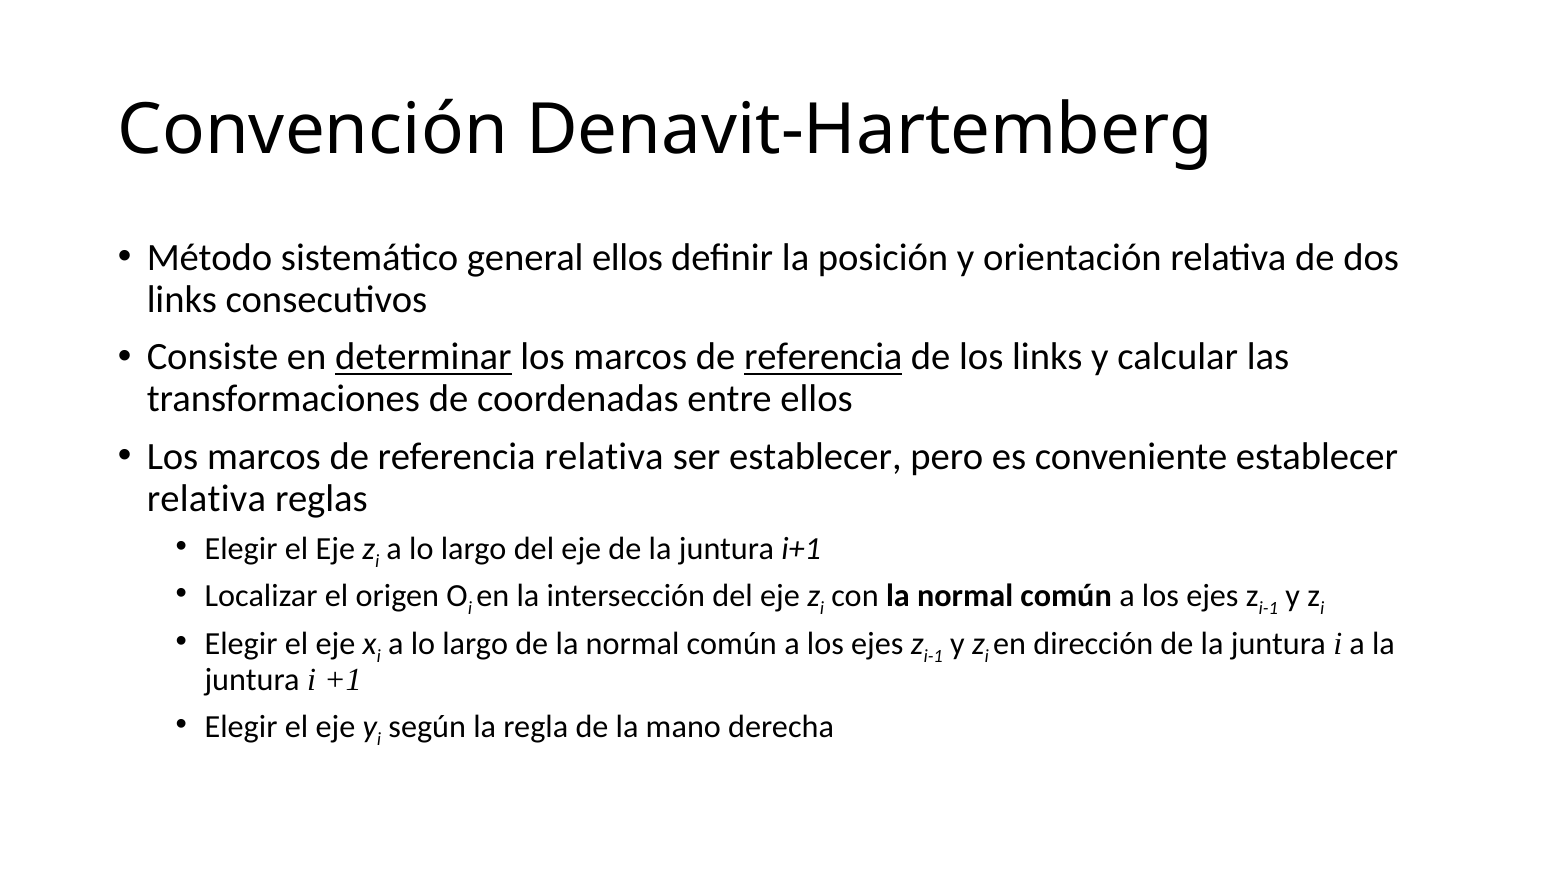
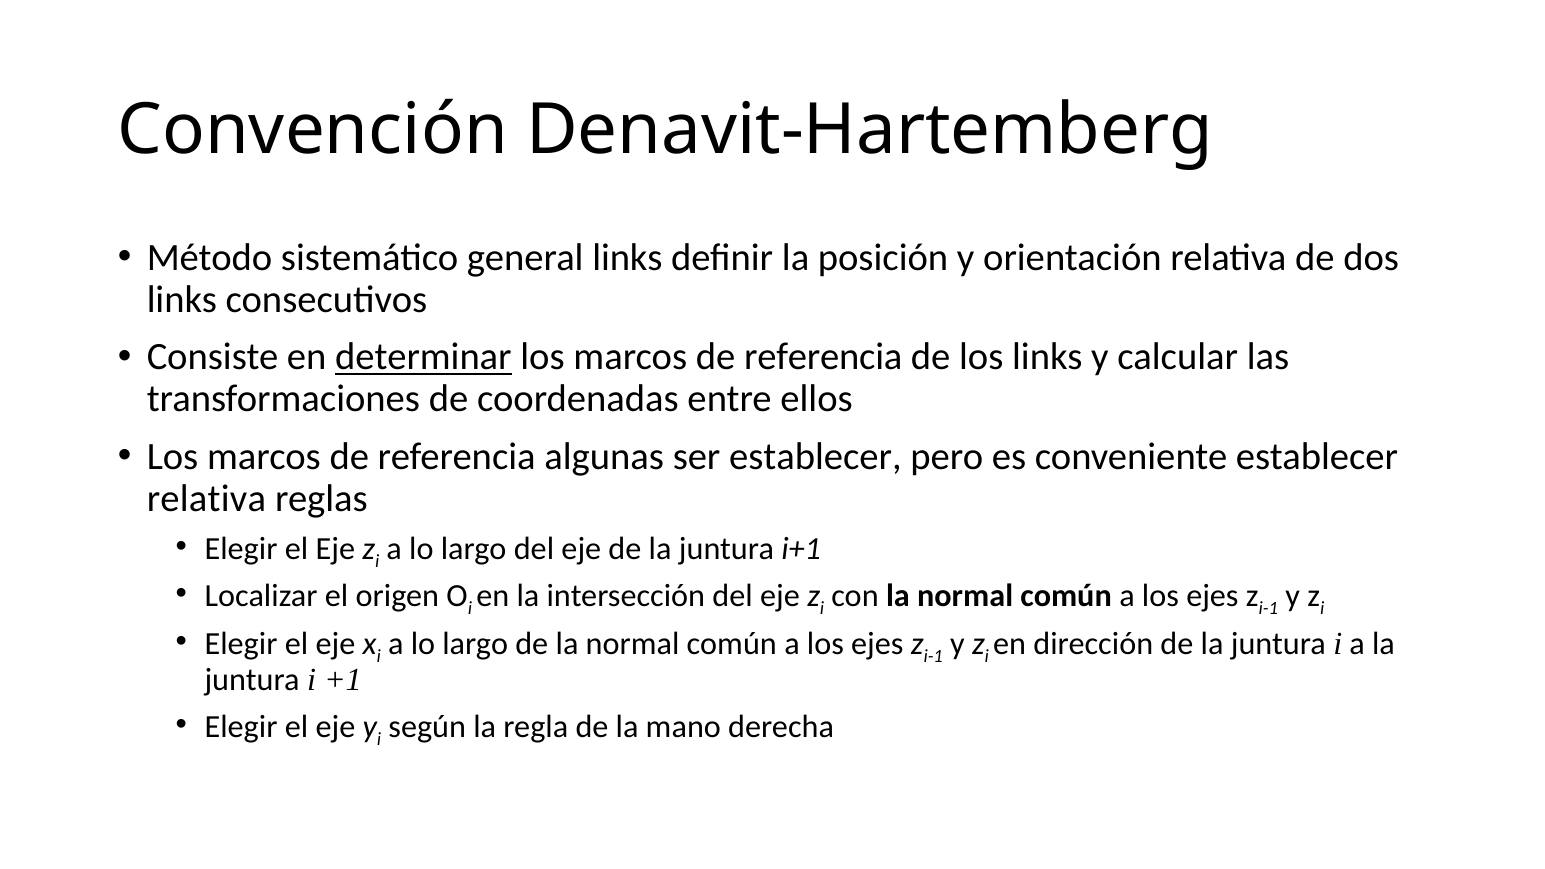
general ellos: ellos -> links (627, 258)
referencia underline: present -> none (823, 357)
referencia relativa: relativa -> algunas (604, 457)
